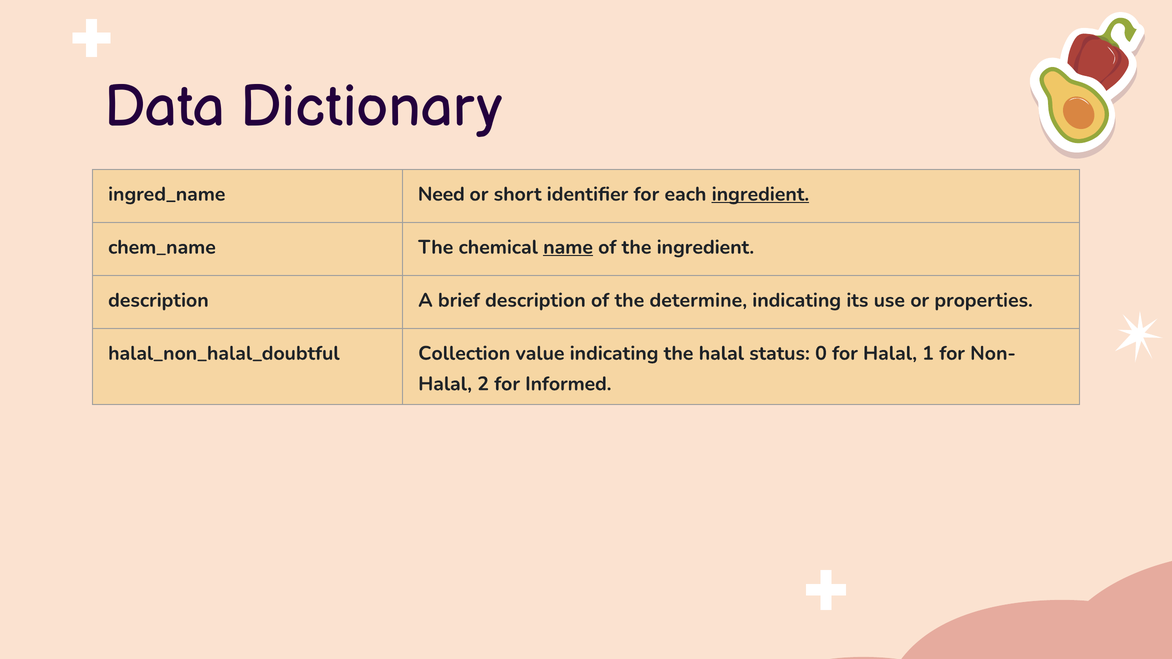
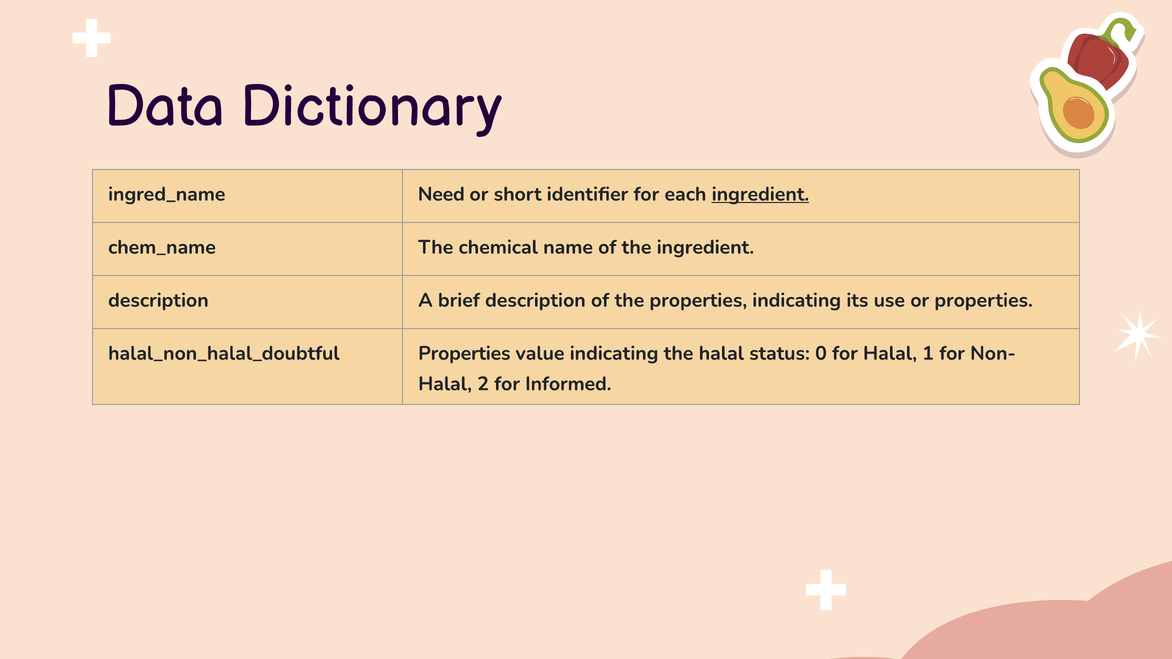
name underline: present -> none (568, 247)
the determine: determine -> properties (698, 300)
Collection: Collection -> Properties (464, 353)
